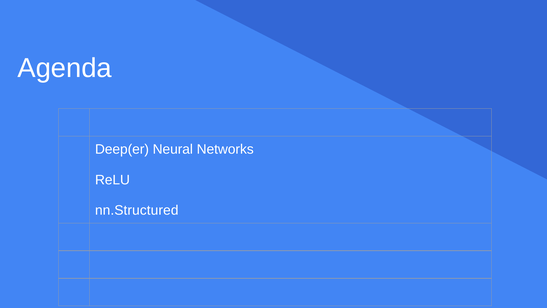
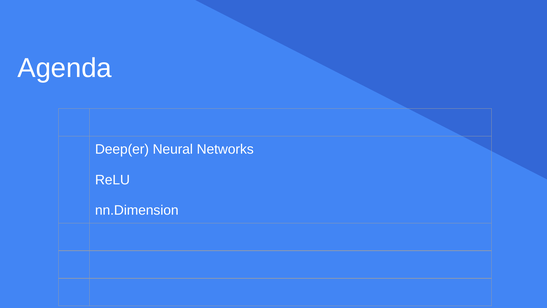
nn.Structured: nn.Structured -> nn.Dimension (137, 210)
